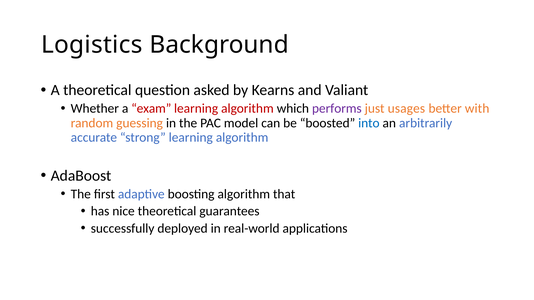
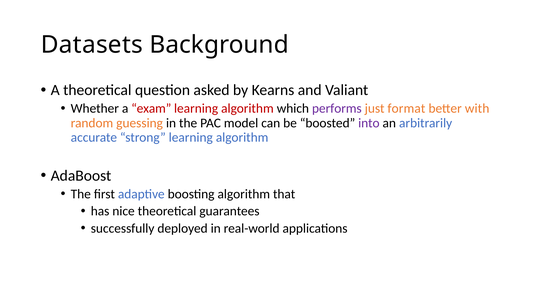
Logistics: Logistics -> Datasets (92, 45)
usages: usages -> format (406, 109)
into colour: blue -> purple (369, 123)
